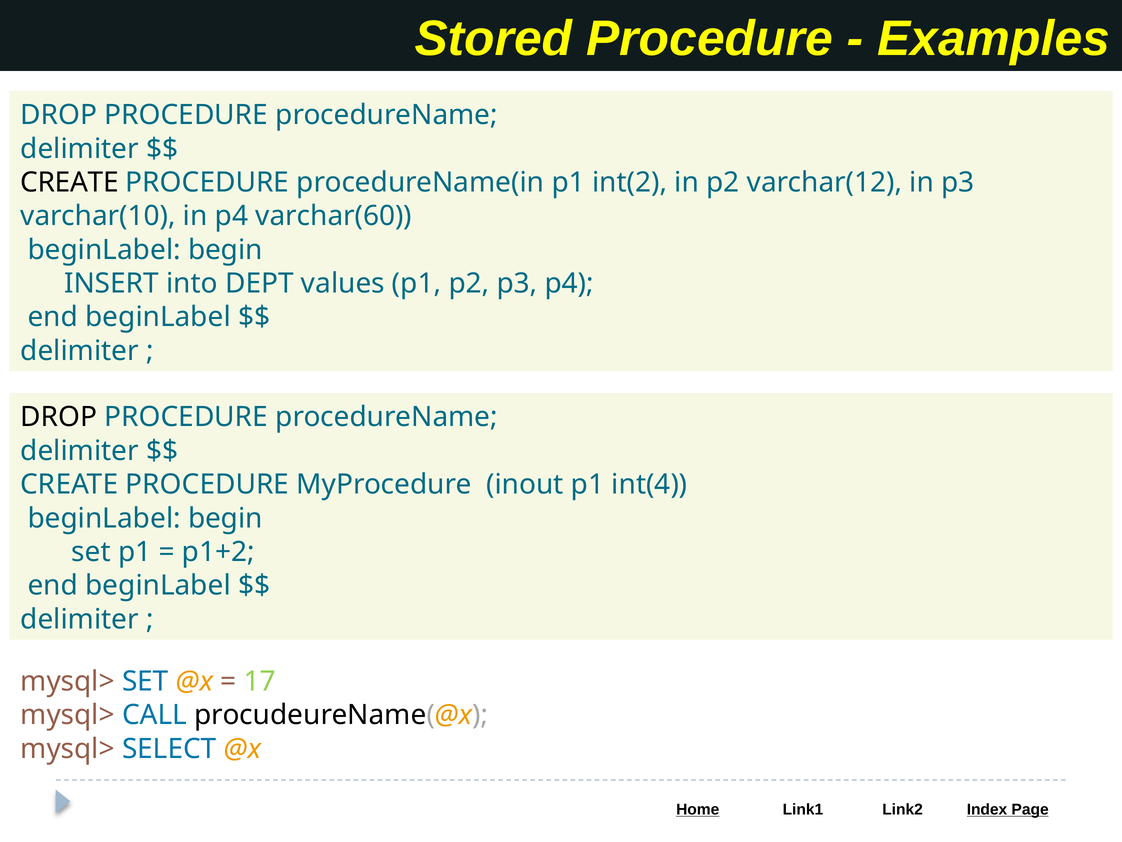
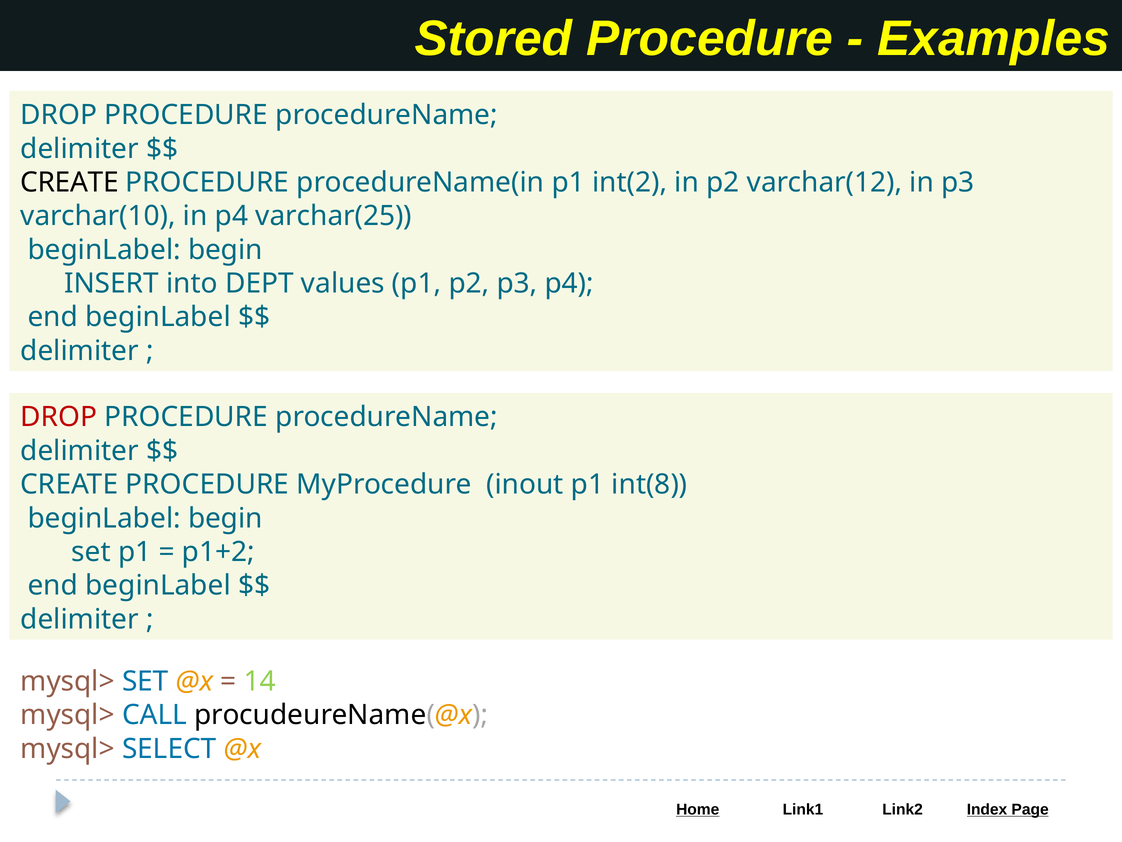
varchar(60: varchar(60 -> varchar(25 (334, 216)
DROP colour: black -> red (59, 417)
int(4: int(4 -> int(8 (649, 484)
17: 17 -> 14 (260, 681)
